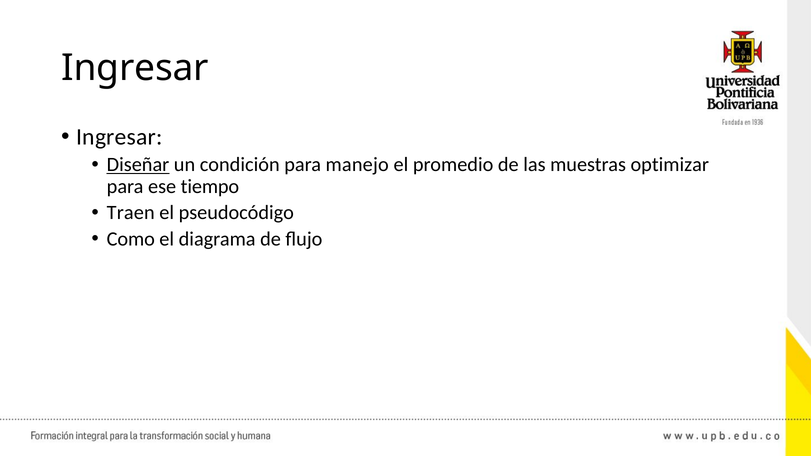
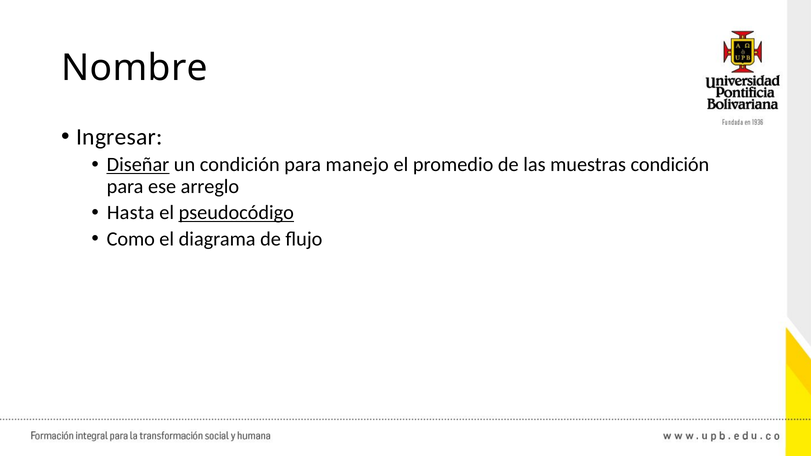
Ingresar: Ingresar -> Nombre (135, 68)
muestras optimizar: optimizar -> condición (670, 165)
tiempo: tiempo -> arreglo (210, 187)
Traen: Traen -> Hasta (131, 213)
pseudocódigo underline: none -> present (236, 213)
